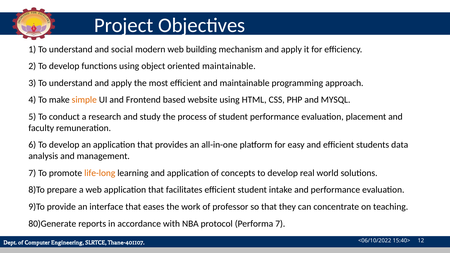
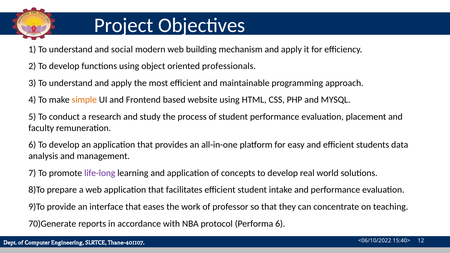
oriented maintainable: maintainable -> professionals (229, 66)
life-long colour: orange -> purple (100, 173)
80)Generate: 80)Generate -> 70)Generate (52, 224)
Performa 7: 7 -> 6 (280, 224)
